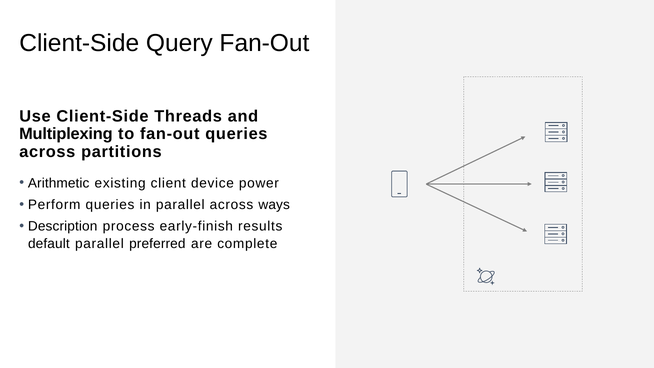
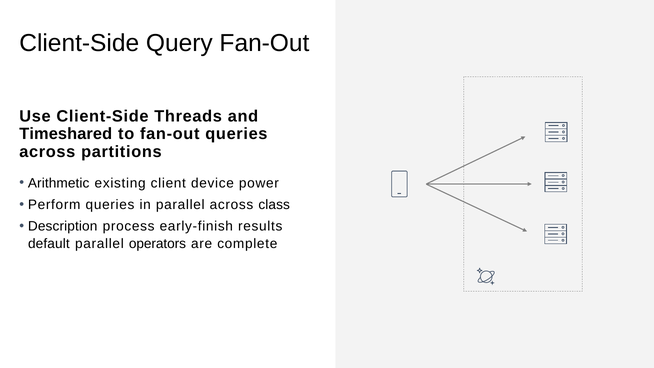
Multiplexing: Multiplexing -> Timeshared (66, 134)
ways: ways -> class (274, 205)
preferred: preferred -> operators (157, 244)
